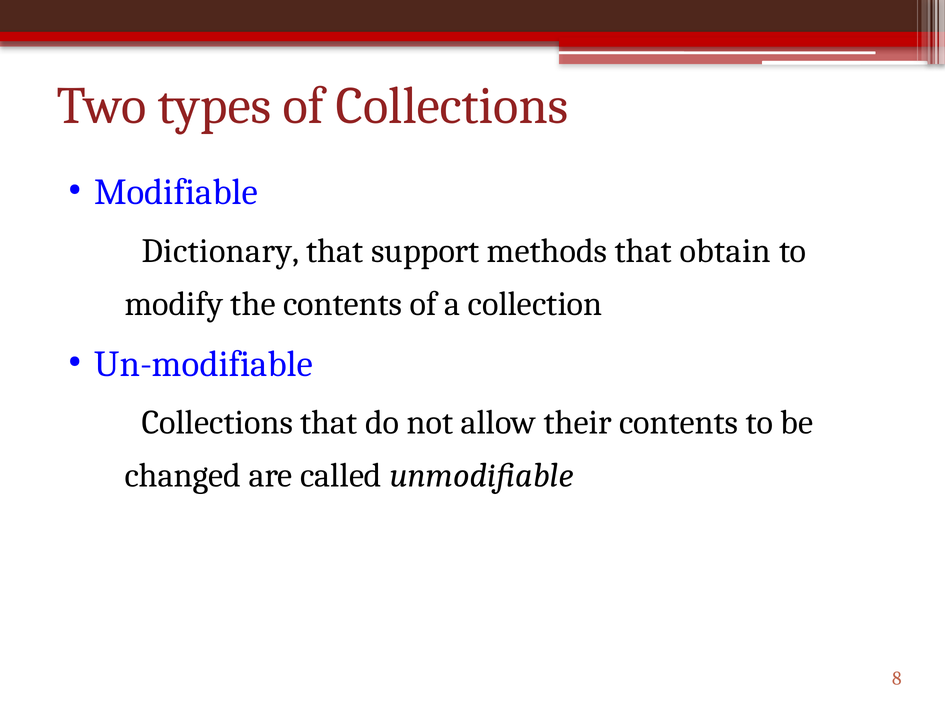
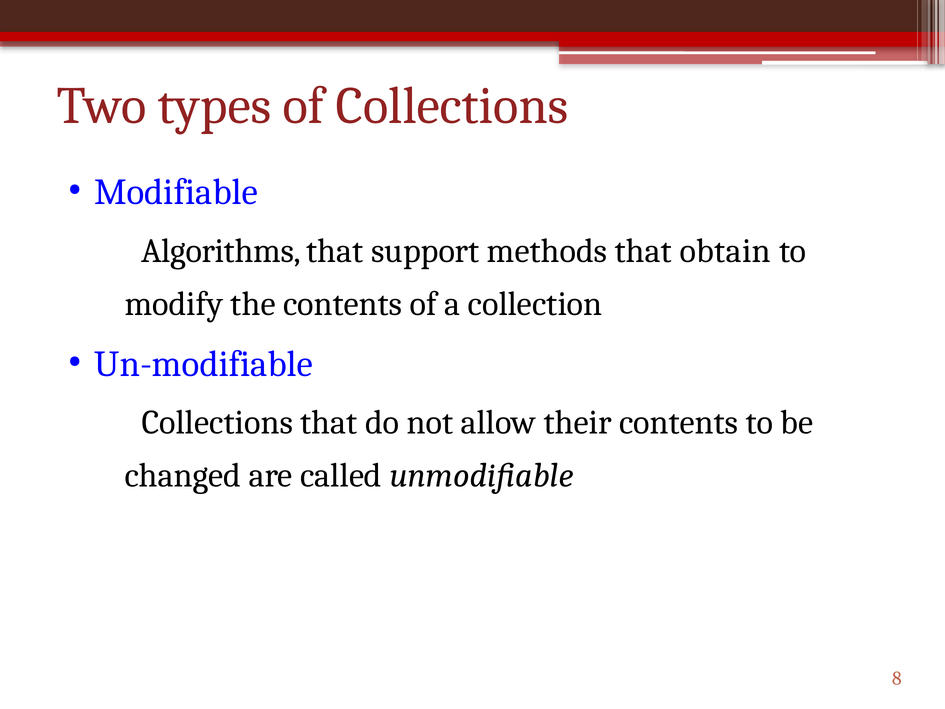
Dictionary: Dictionary -> Algorithms (221, 251)
